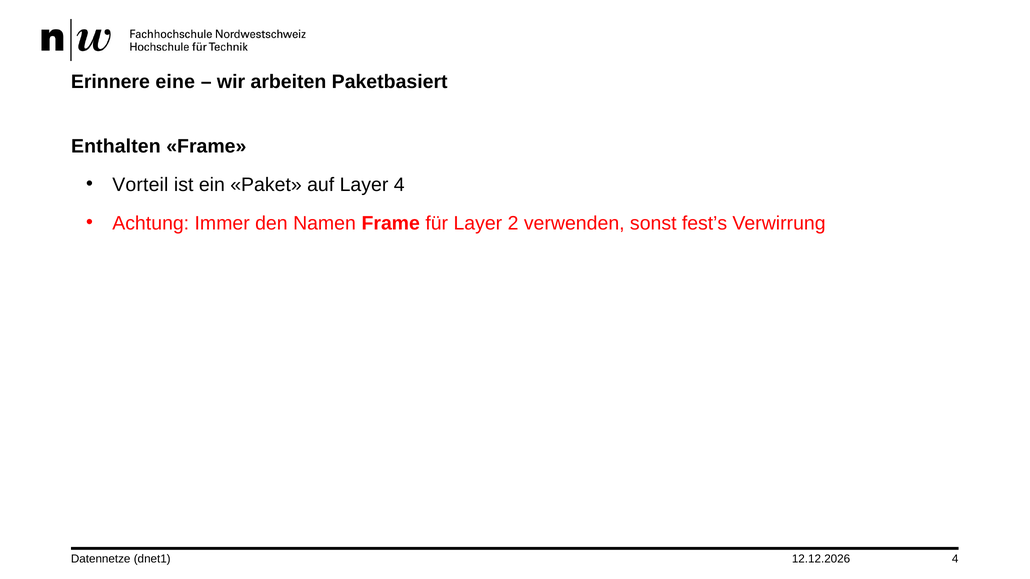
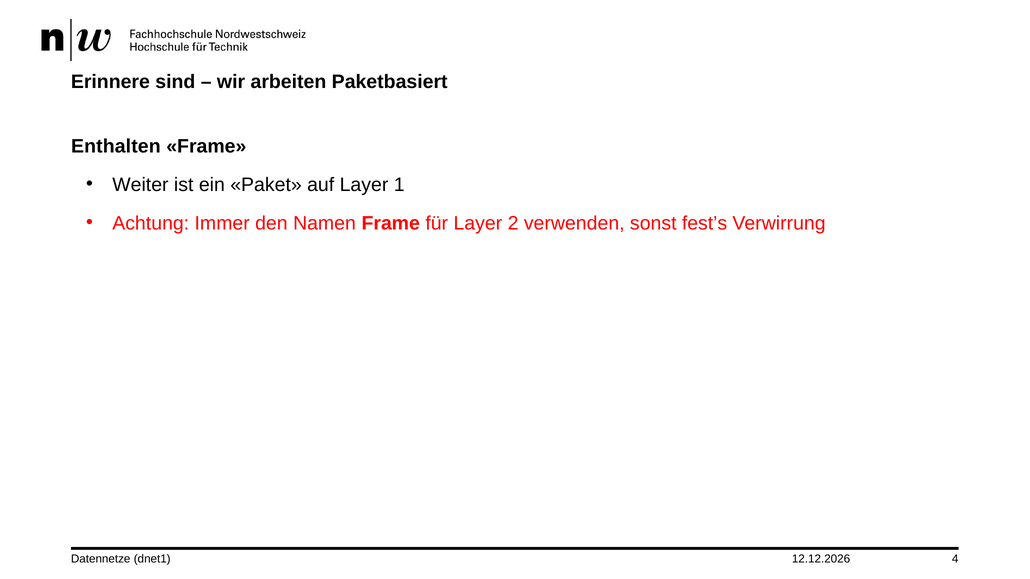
eine: eine -> sind (175, 82)
Vorteil: Vorteil -> Weiter (140, 185)
Layer 4: 4 -> 1 (399, 185)
